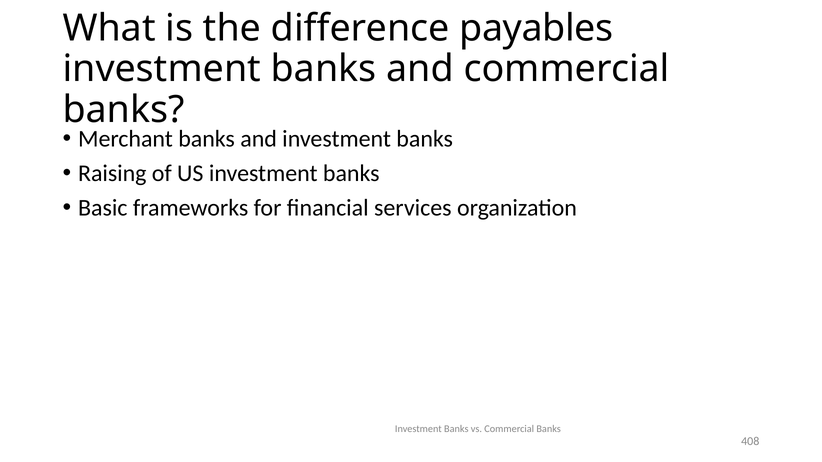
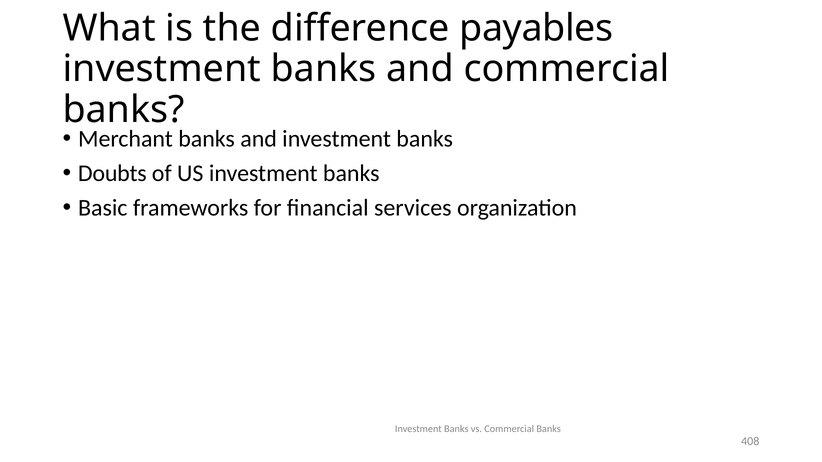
Raising: Raising -> Doubts (112, 173)
